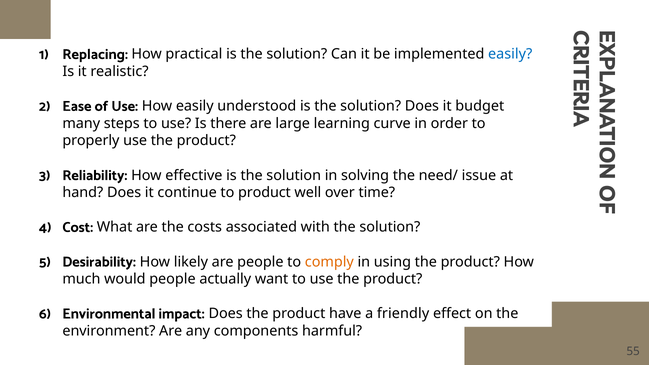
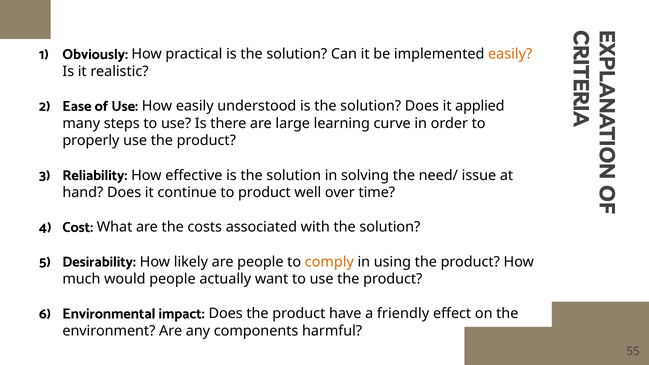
Replacing: Replacing -> Obviously (95, 54)
easily colour: blue -> orange (510, 54)
budget: budget -> applied (480, 106)
